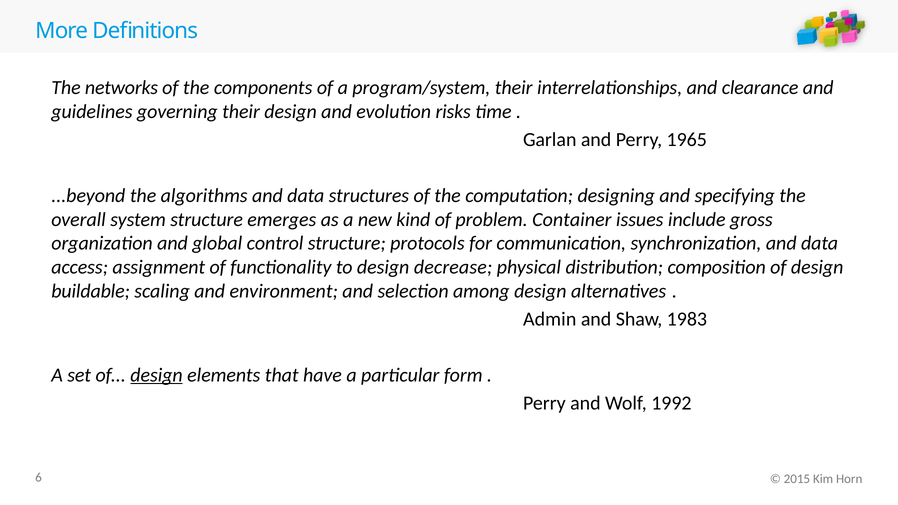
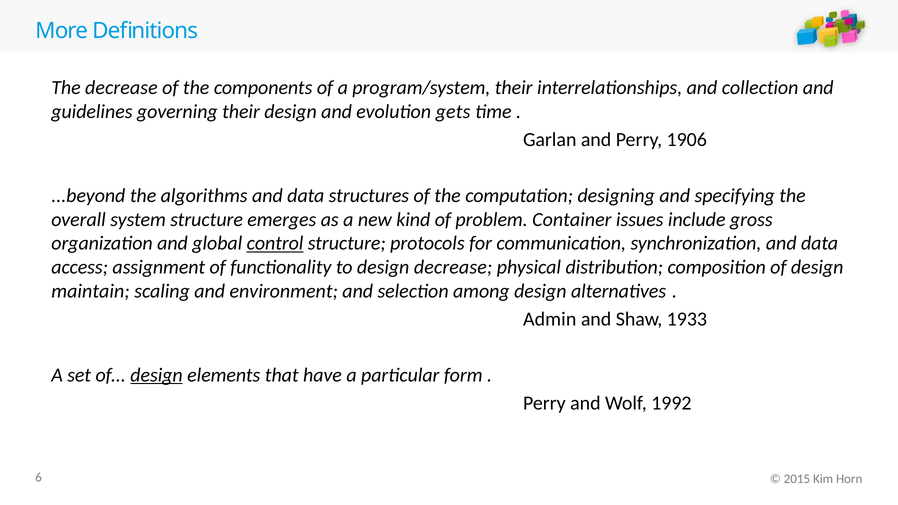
The networks: networks -> decrease (121, 88)
clearance: clearance -> collection (760, 88)
risks: risks -> gets (453, 112)
1965: 1965 -> 1906 (687, 140)
control underline: none -> present (275, 243)
buildable: buildable -> maintain (91, 291)
1983: 1983 -> 1933 (687, 319)
